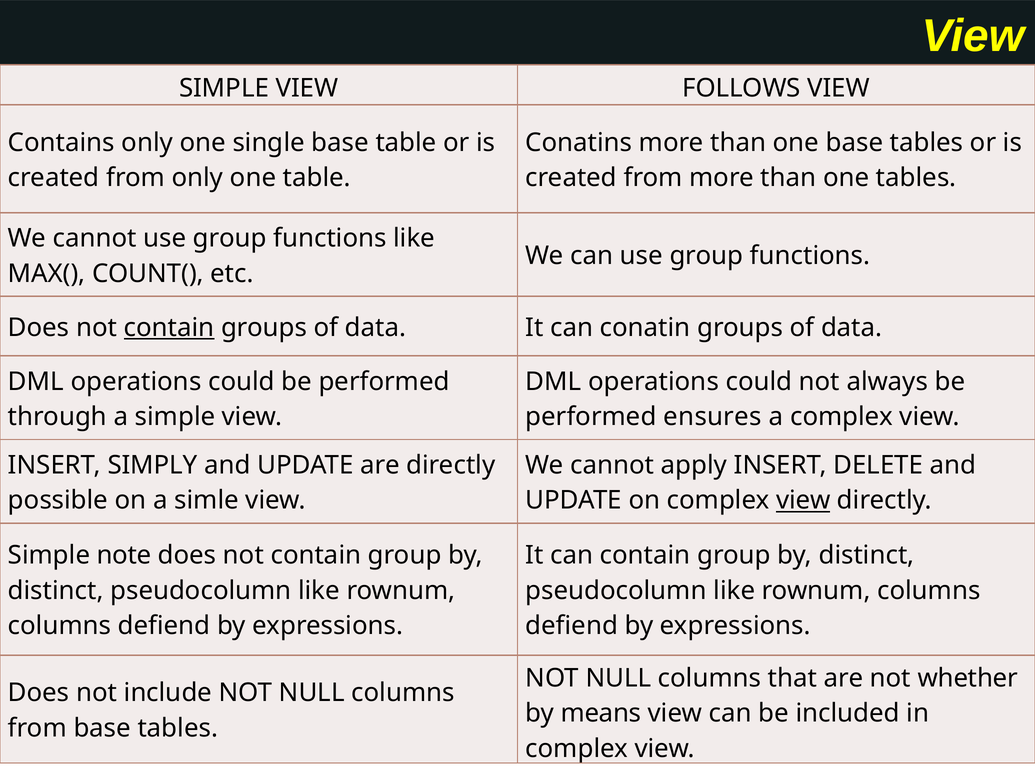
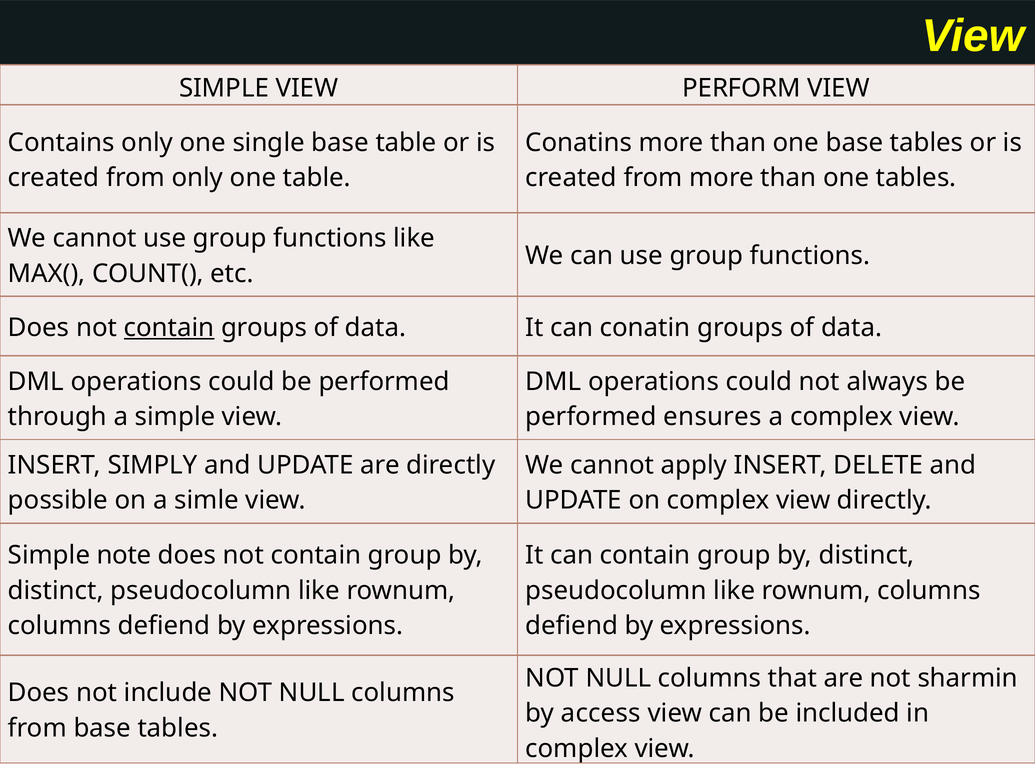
FOLLOWS: FOLLOWS -> PERFORM (742, 88)
view underline: present -> none (803, 501)
whether: whether -> sharmin (968, 678)
means: means -> access (601, 714)
